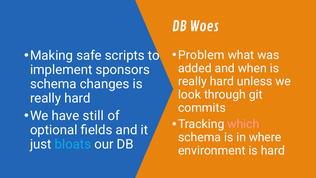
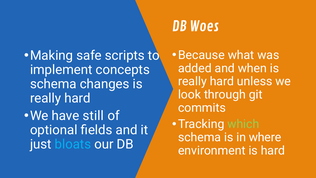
Problem: Problem -> Because (201, 55)
sponsors: sponsors -> concepts (123, 70)
which colour: pink -> light green (243, 124)
